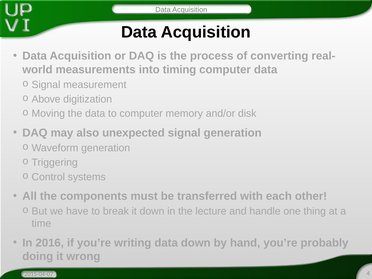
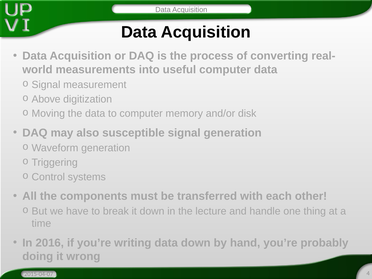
timing: timing -> useful (179, 70)
unexpected: unexpected -> susceptible (133, 133)
